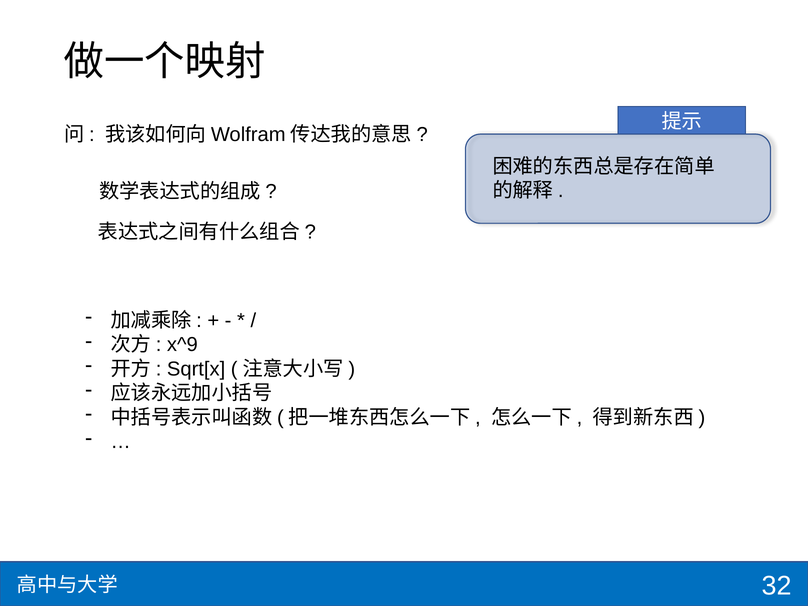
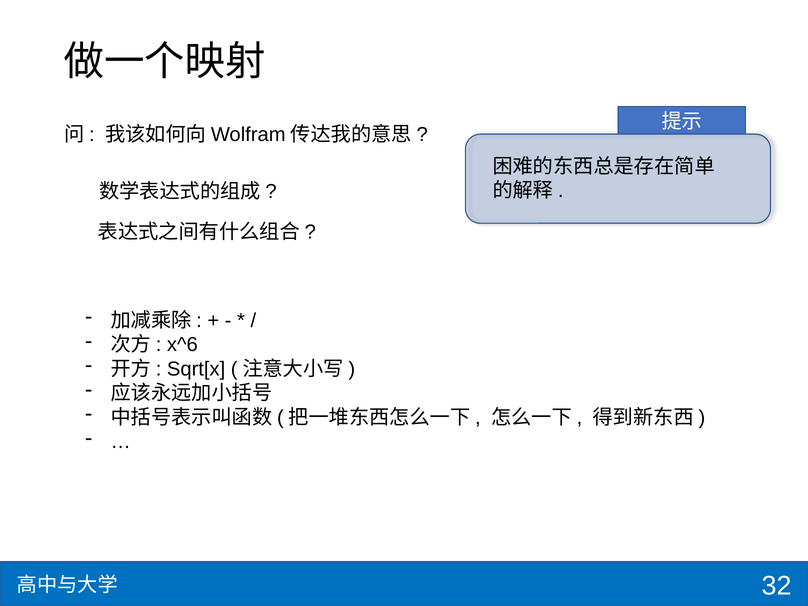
x^9: x^9 -> x^6 (182, 345)
